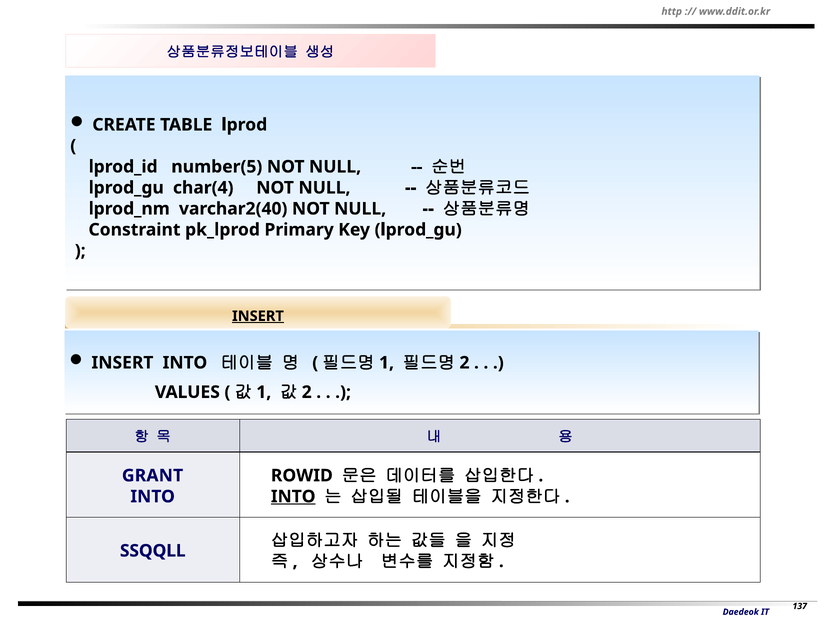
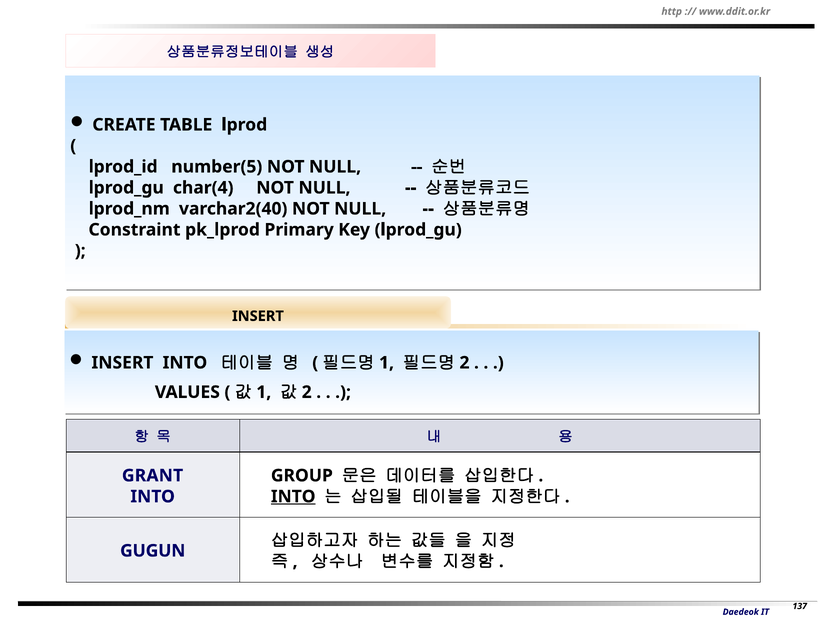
INSERT underline: present -> none (258, 316)
ROWID: ROWID -> GROUP (302, 476)
SSQQLL: SSQQLL -> GUGUN (153, 551)
